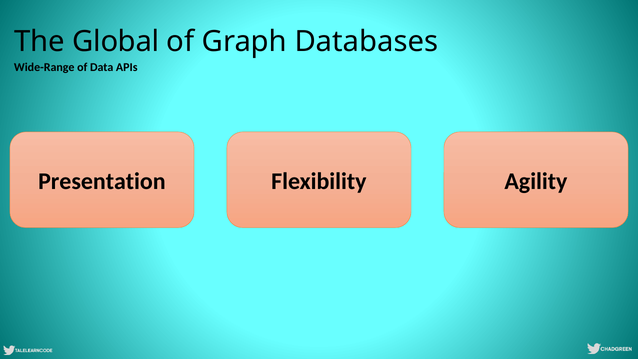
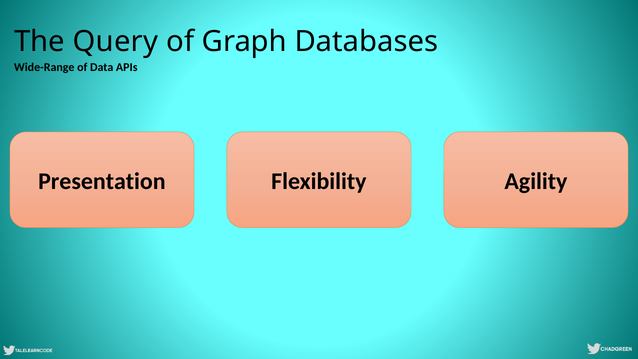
Global: Global -> Query (116, 42)
